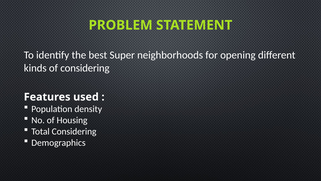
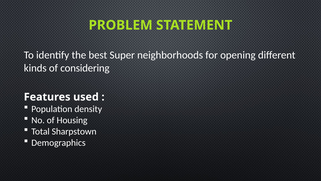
Total Considering: Considering -> Sharpstown (74, 131)
